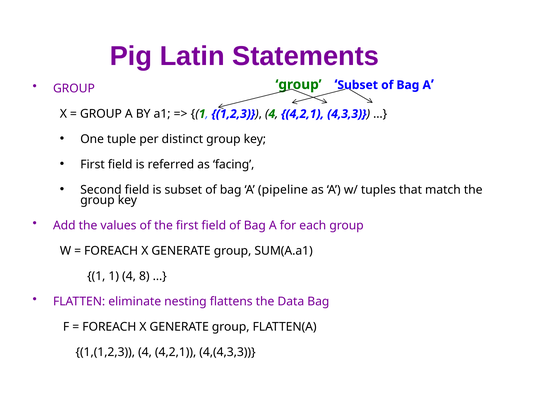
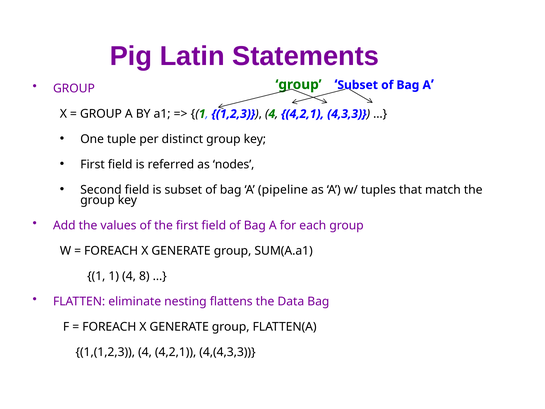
facing: facing -> nodes (234, 165)
